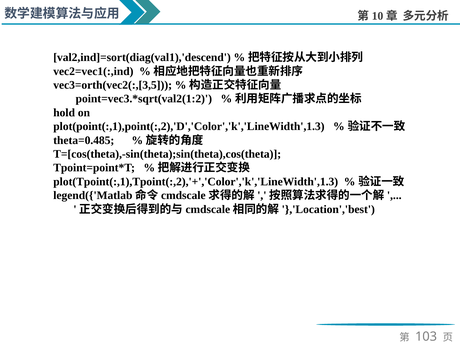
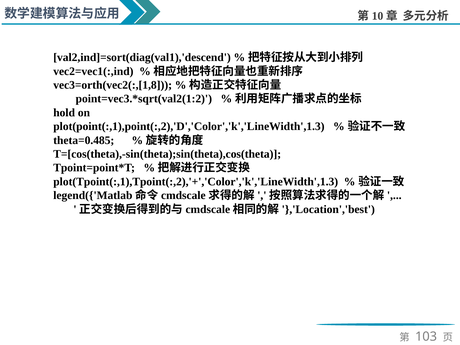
vec3=orth(vec2(:,[3,5: vec3=orth(vec2(:,[3,5 -> vec3=orth(vec2(:,[1,8 (113, 85)
